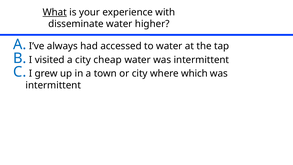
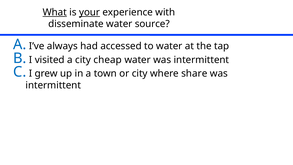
your underline: none -> present (90, 12)
higher: higher -> source (152, 24)
which: which -> share (194, 73)
